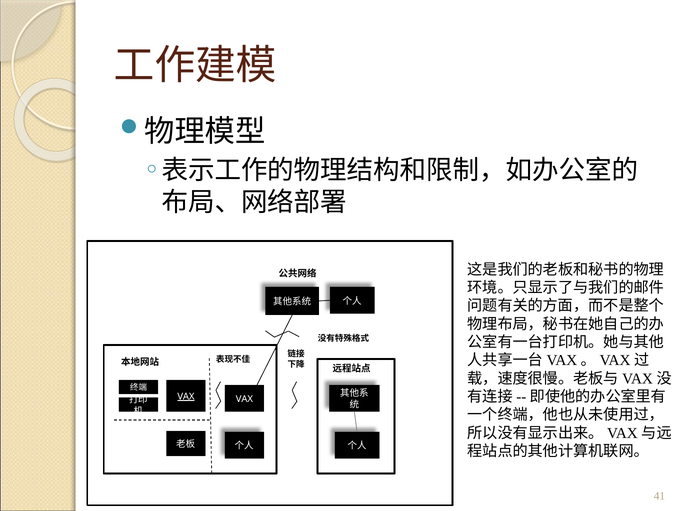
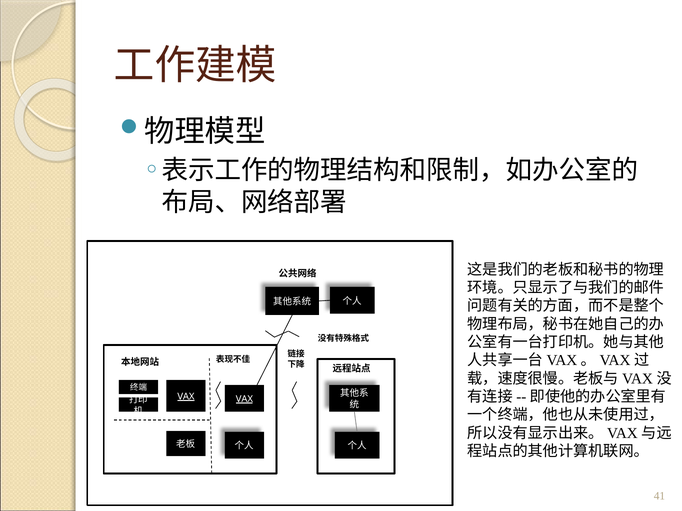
VAX underline: none -> present (244, 399)
